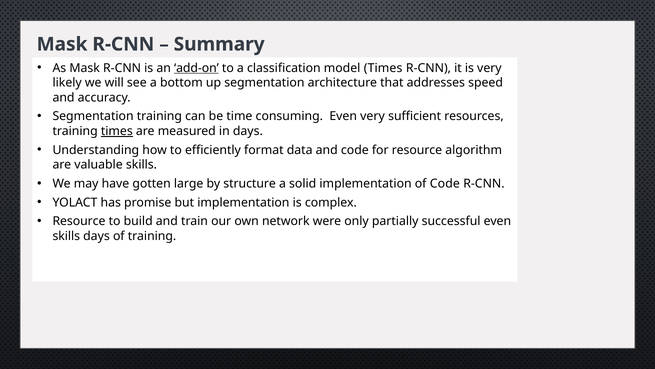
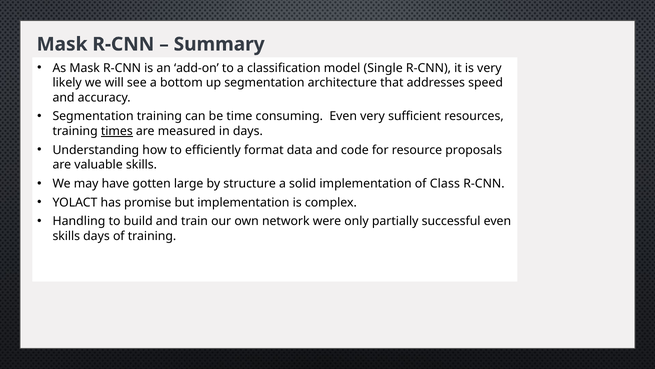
add-on underline: present -> none (196, 68)
model Times: Times -> Single (383, 68)
algorithm: algorithm -> proposals (474, 150)
of Code: Code -> Class (445, 183)
Resource: Resource -> Handling (79, 221)
